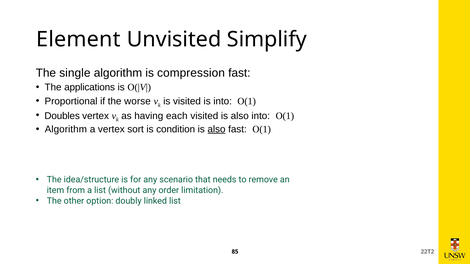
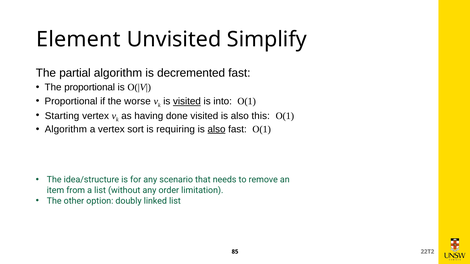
single: single -> partial (75, 73)
compression: compression -> decremented (191, 73)
The applications: applications -> proportional (90, 87)
visited underline: none -> present (187, 102)
Doubles: Doubles -> Starting (62, 116)
each: each -> done (177, 116)
also into: into -> this (261, 116)
condition: condition -> requiring (176, 129)
